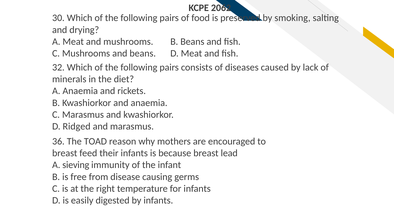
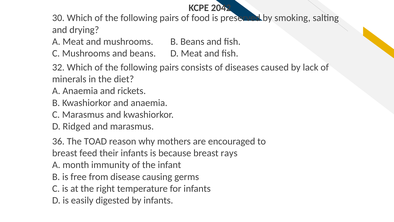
2062: 2062 -> 2042 (221, 8)
lead: lead -> rays (229, 153)
sieving: sieving -> month (76, 165)
